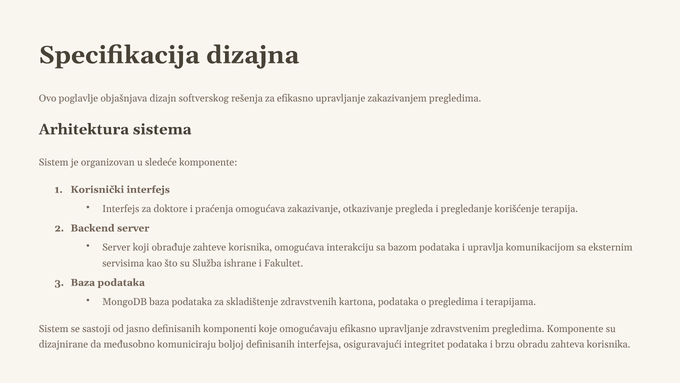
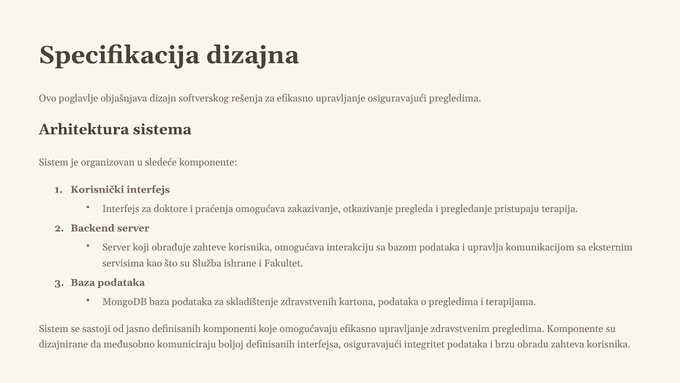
upravljanje zakazivanjem: zakazivanjem -> osiguravajući (397, 98)
korišćenje: korišćenje -> pristupaju (517, 209)
